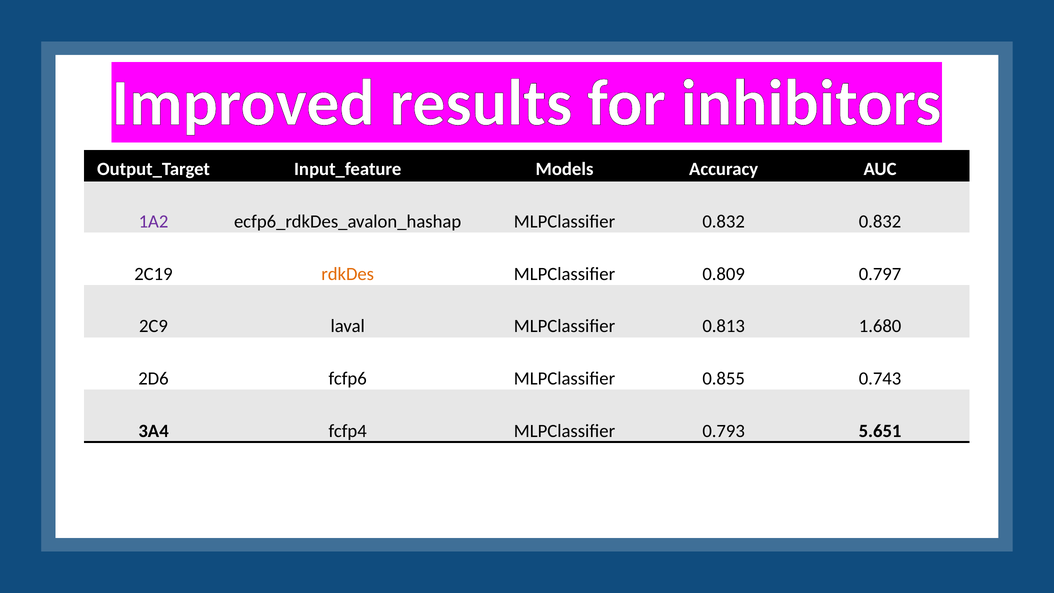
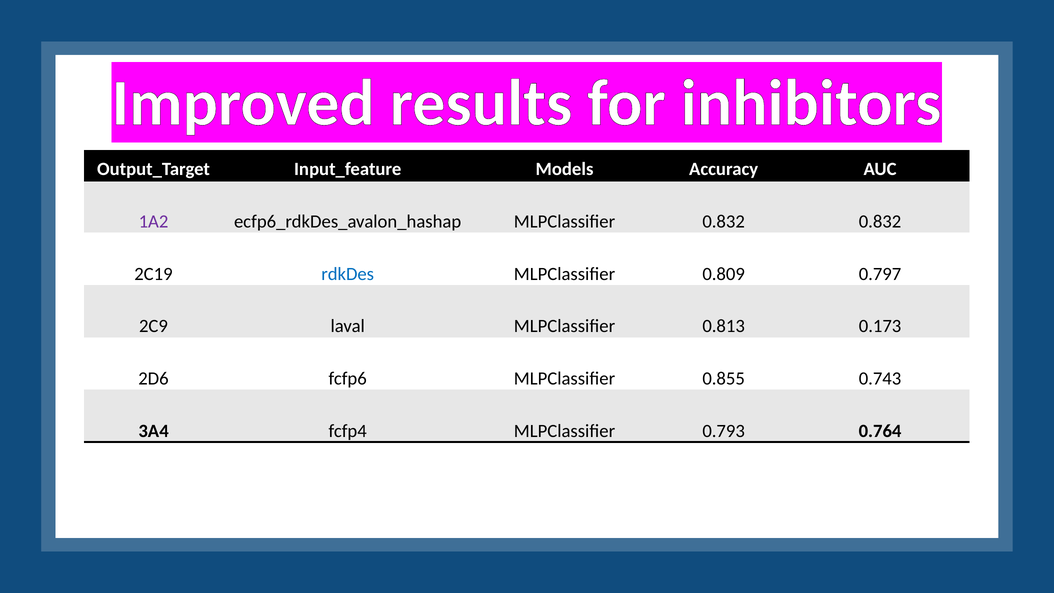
rdkDes colour: orange -> blue (348, 274)
1.680: 1.680 -> 0.173 (880, 326)
5.651: 5.651 -> 0.764 (880, 431)
